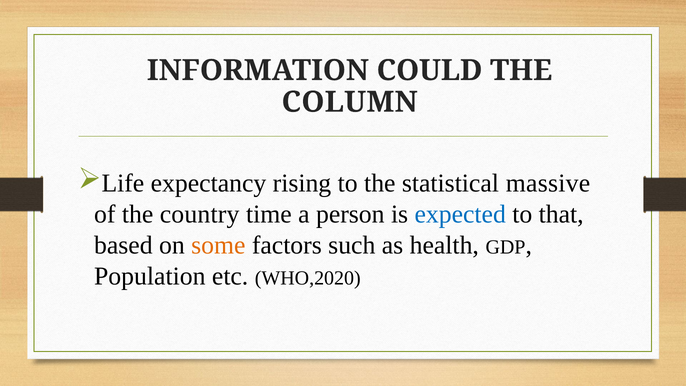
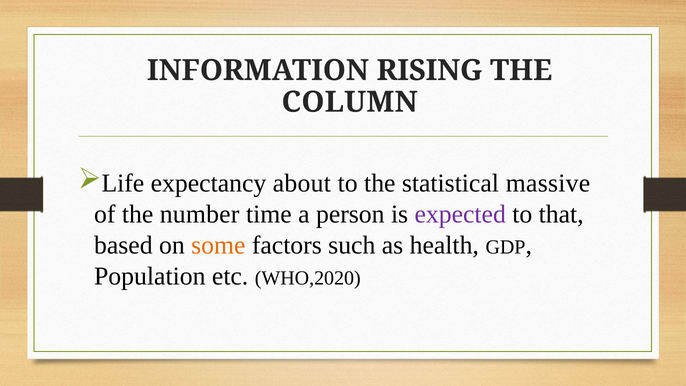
COULD: COULD -> RISING (430, 70)
rising: rising -> about (302, 183)
country: country -> number (200, 214)
expected colour: blue -> purple (460, 214)
